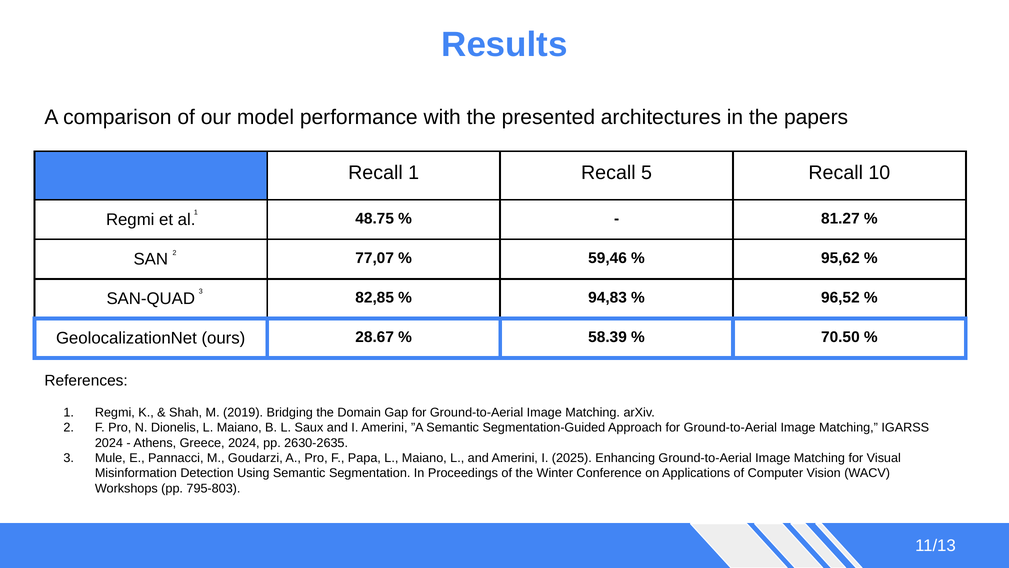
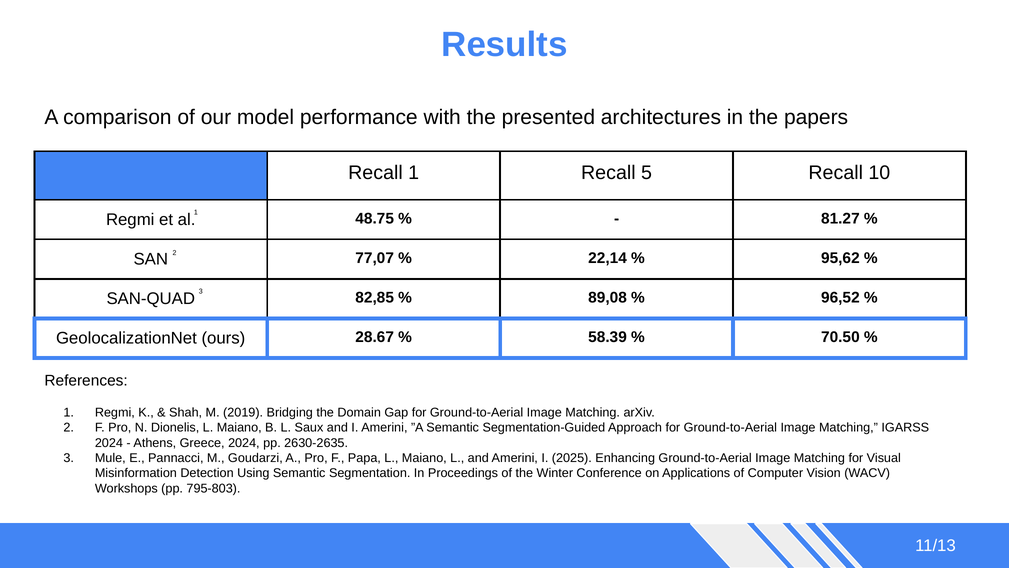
59,46: 59,46 -> 22,14 (608, 258)
94,83: 94,83 -> 89,08 (608, 298)
